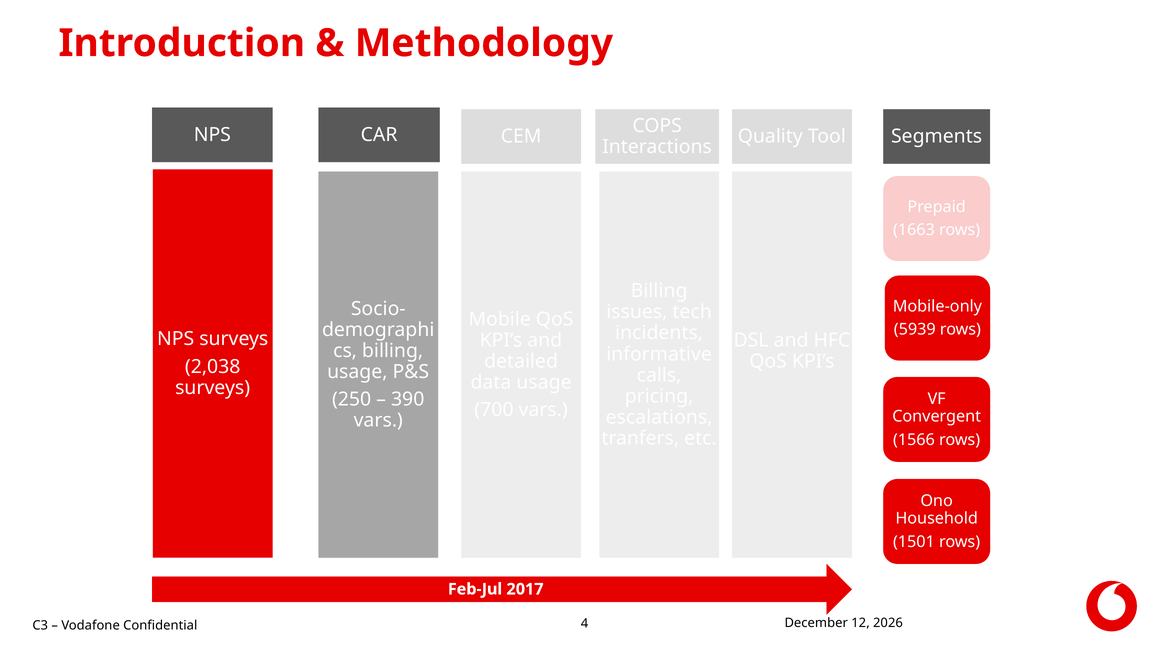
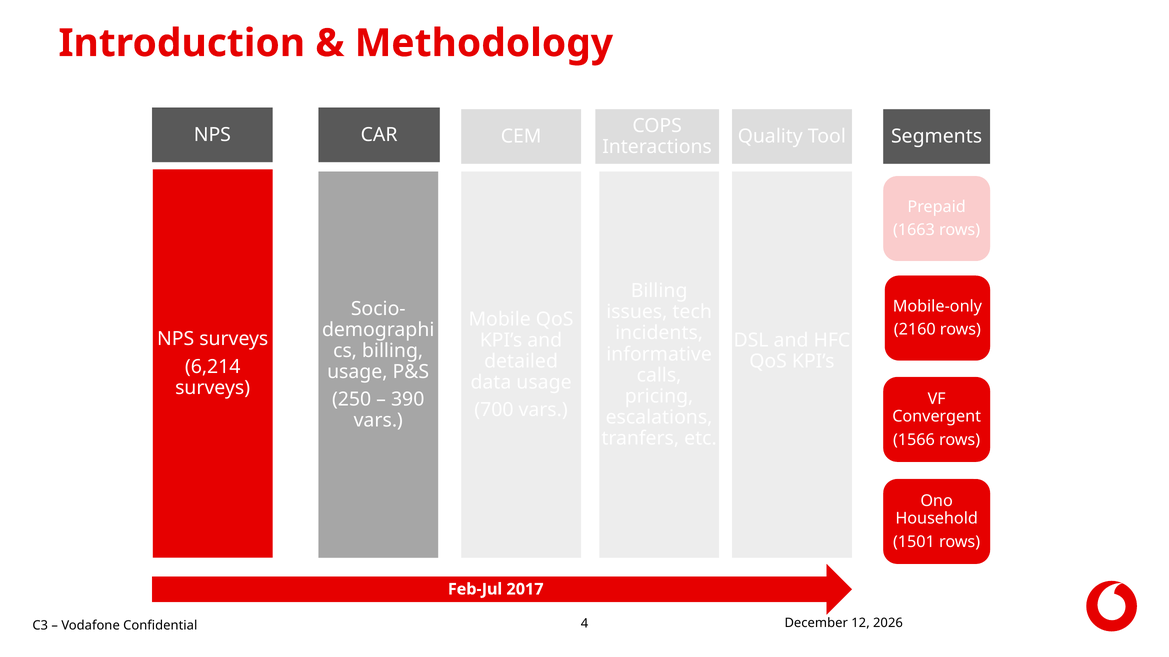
5939: 5939 -> 2160 (915, 330)
2,038: 2,038 -> 6,214 (213, 367)
